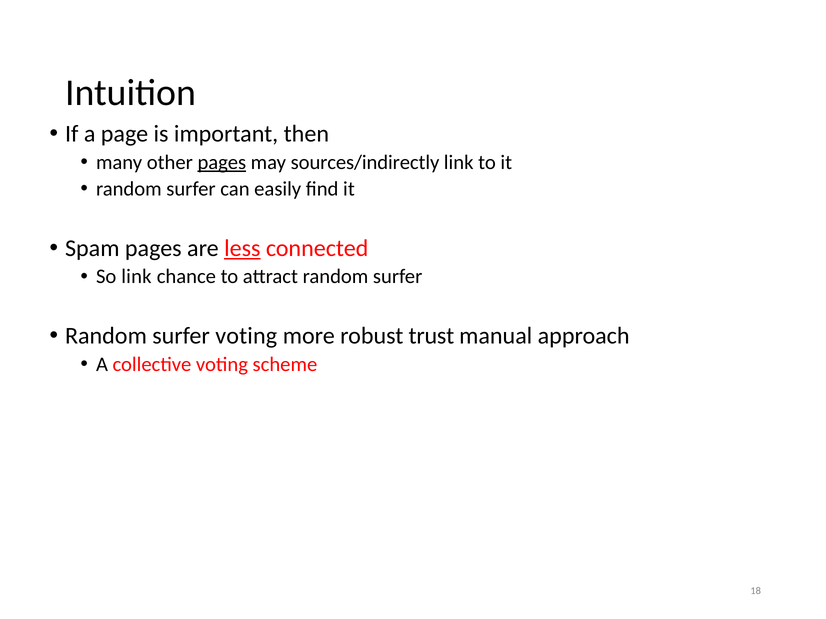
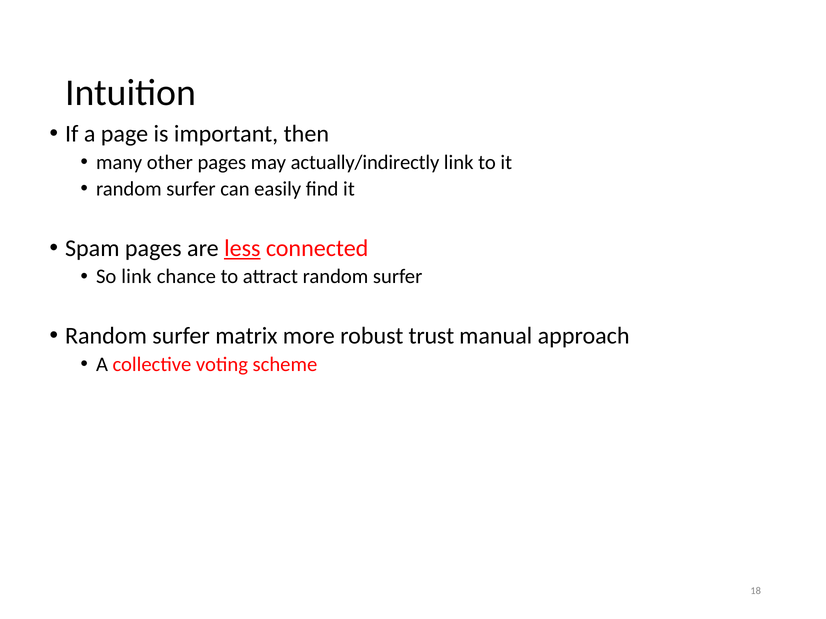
pages underline: present -> none (222, 162)
sources/indirectly: sources/indirectly -> actually/indirectly (365, 162)
surfer voting: voting -> matrix (246, 336)
